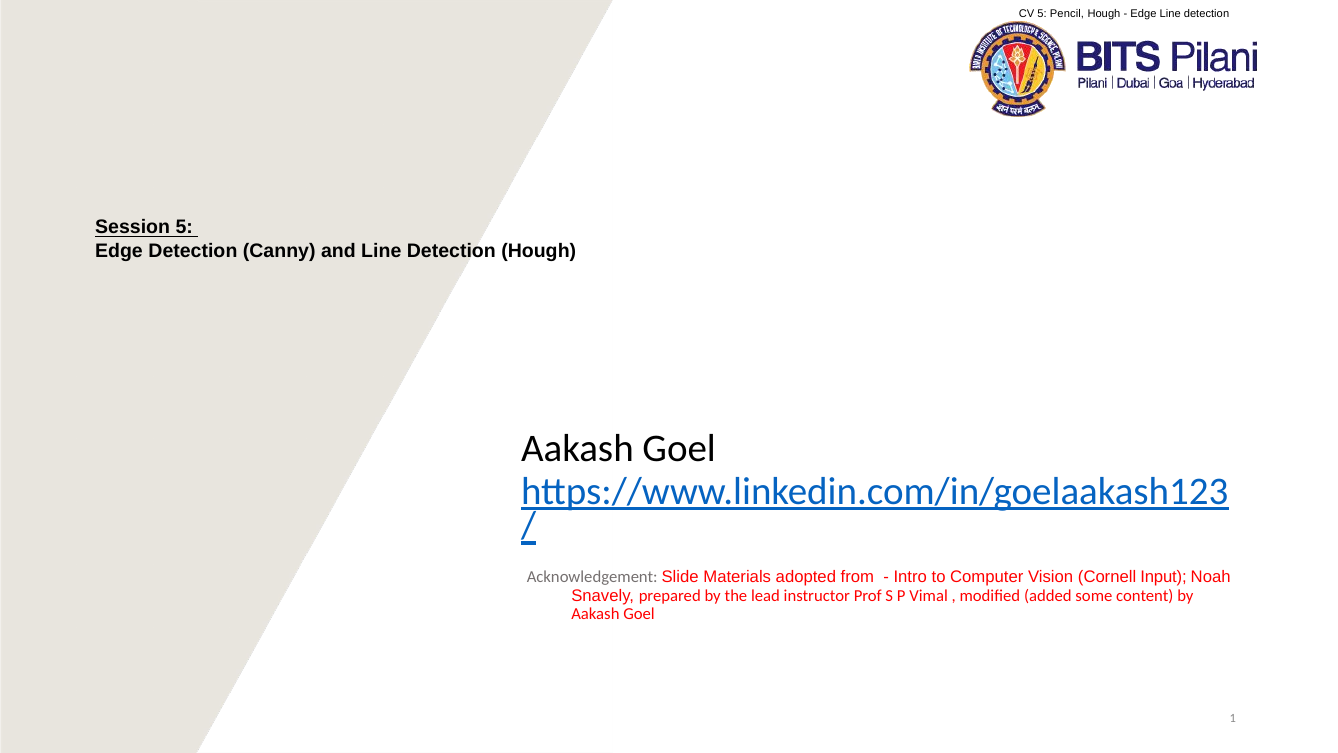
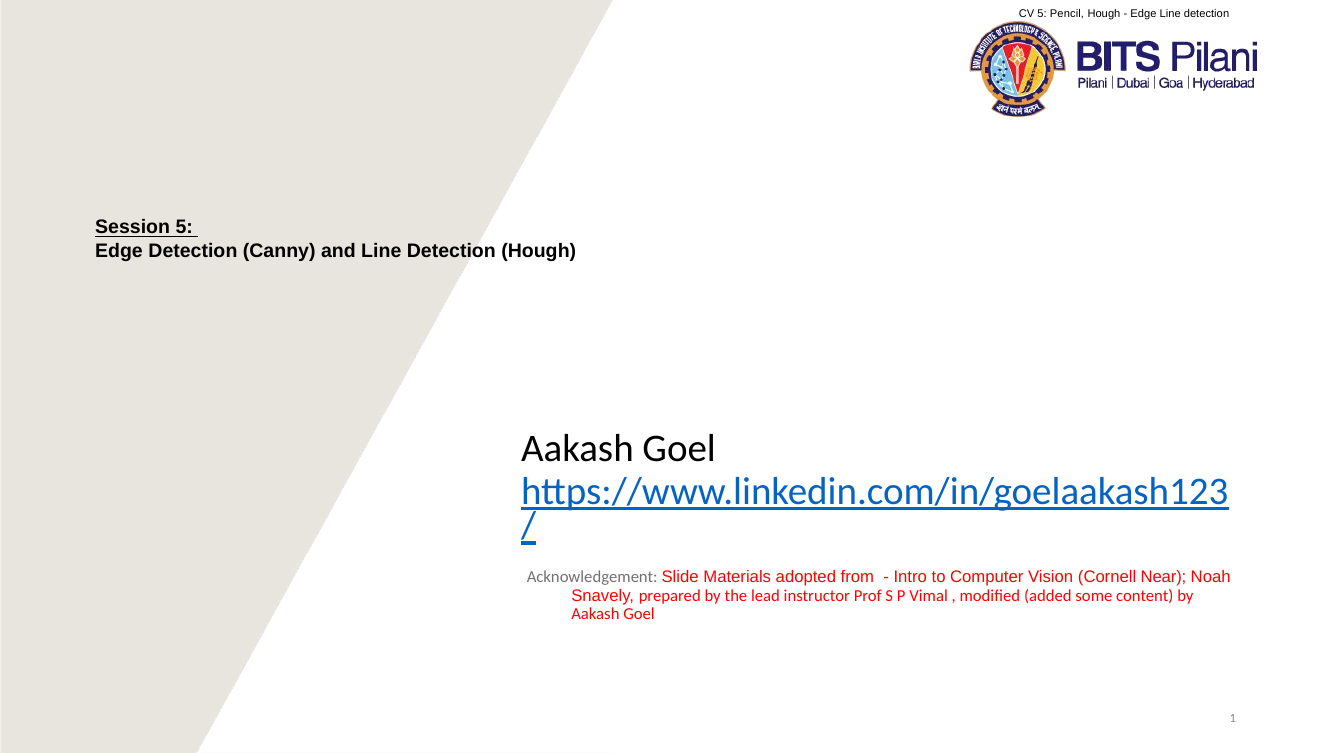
Input: Input -> Near (1163, 577)
